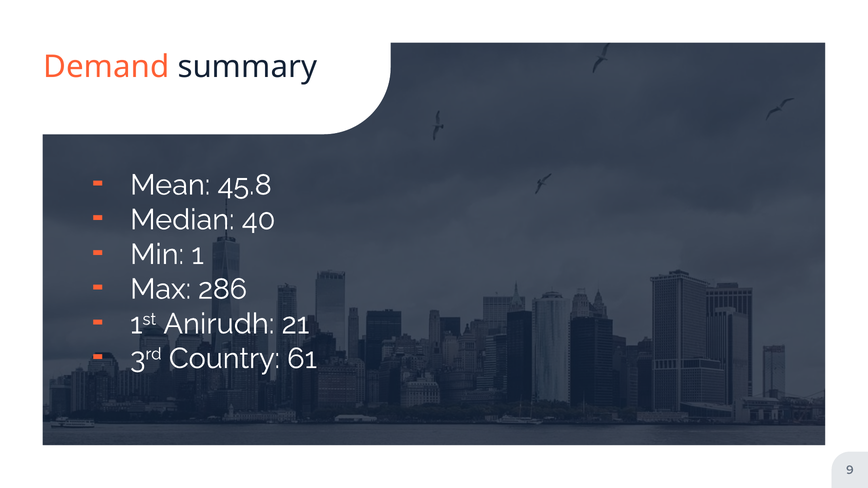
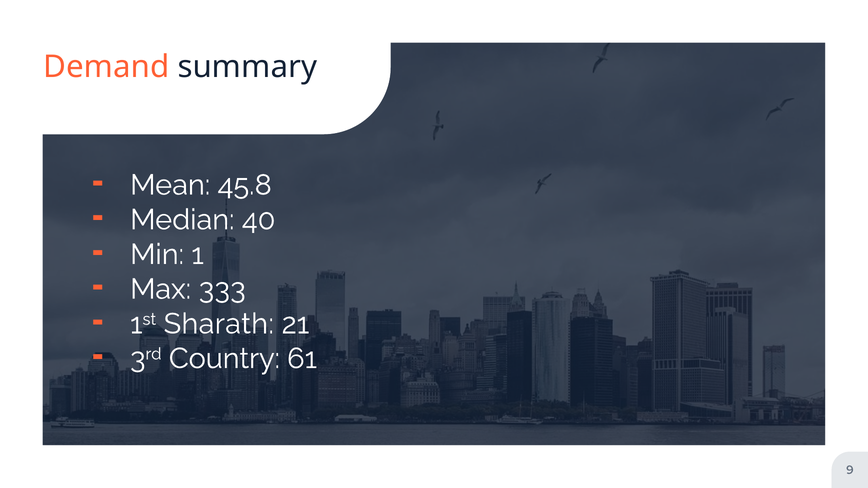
286: 286 -> 333 (222, 289)
Anirudh: Anirudh -> Sharath (219, 324)
